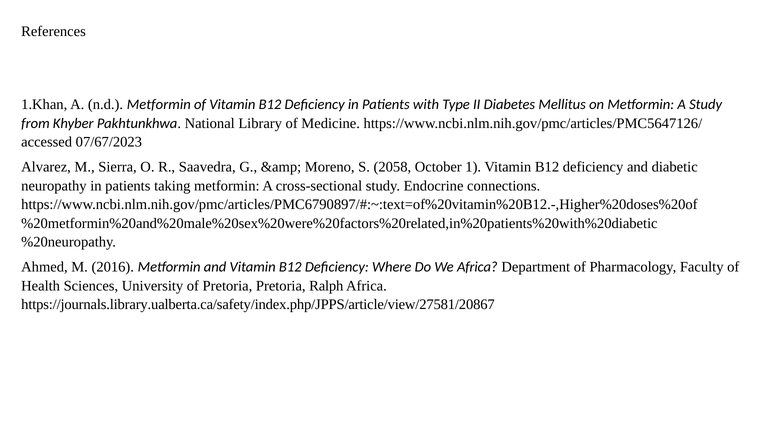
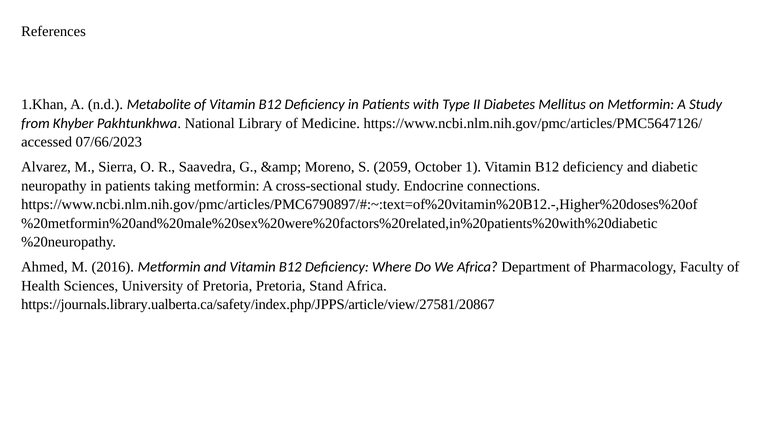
n.d Metformin: Metformin -> Metabolite (159, 105)
07/67/2023: 07/67/2023 -> 07/66/2023 (109, 142)
2058: 2058 -> 2059 (392, 167)
Ralph: Ralph -> Stand (326, 286)
